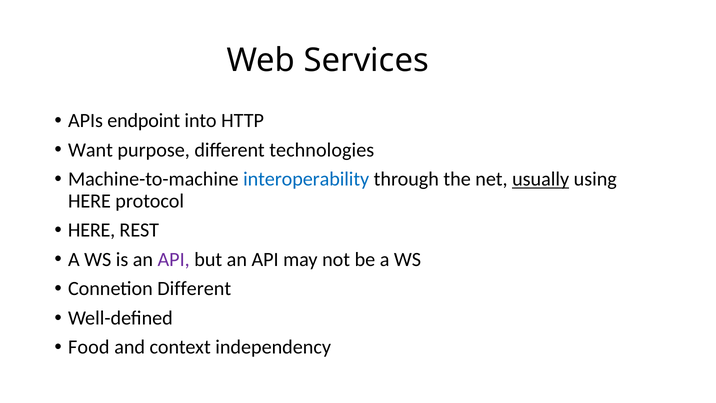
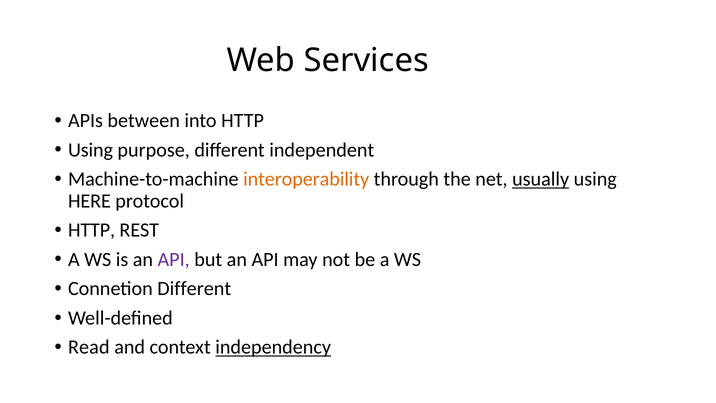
endpoint: endpoint -> between (144, 121)
Want: Want -> Using (91, 150)
technologies: technologies -> independent (322, 150)
interoperability colour: blue -> orange (306, 179)
HERE: HERE -> HTTP (92, 230)
Food: Food -> Read (89, 347)
independency underline: none -> present (273, 347)
